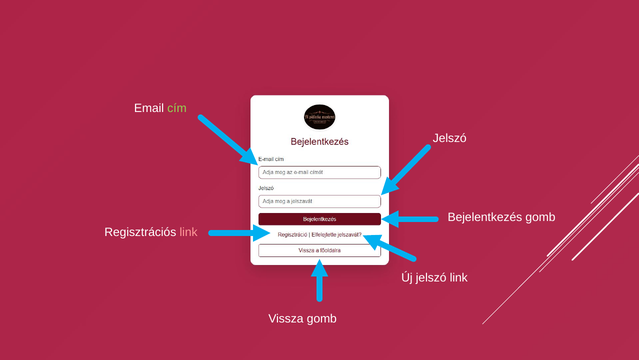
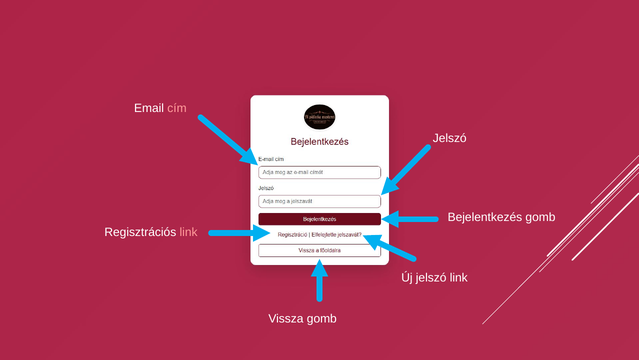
cím colour: light green -> pink (177, 108)
